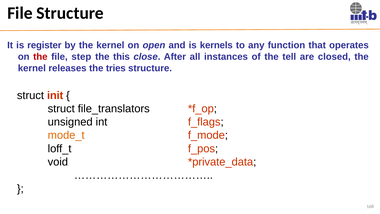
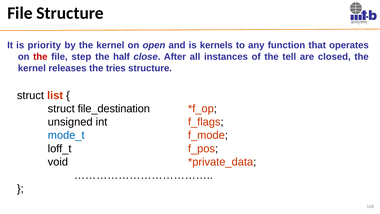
register: register -> priority (44, 45)
this: this -> half (121, 57)
init: init -> list (55, 95)
file_translators: file_translators -> file_destination (114, 109)
mode_t colour: orange -> blue (66, 135)
